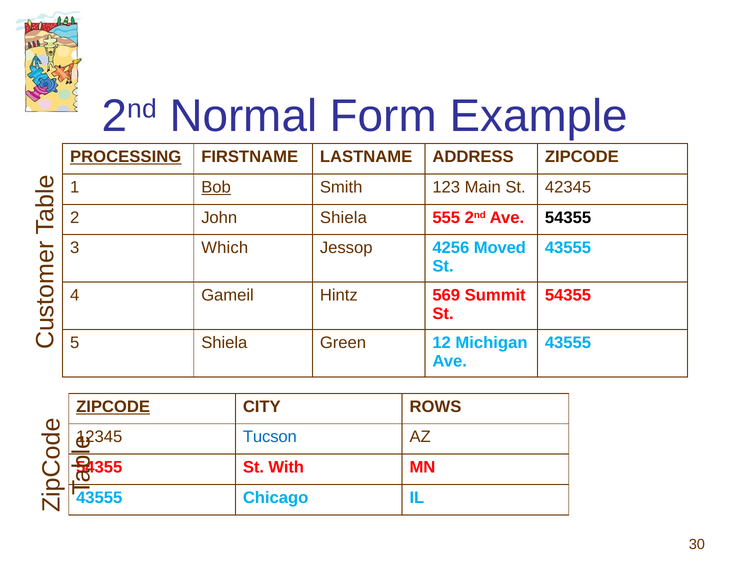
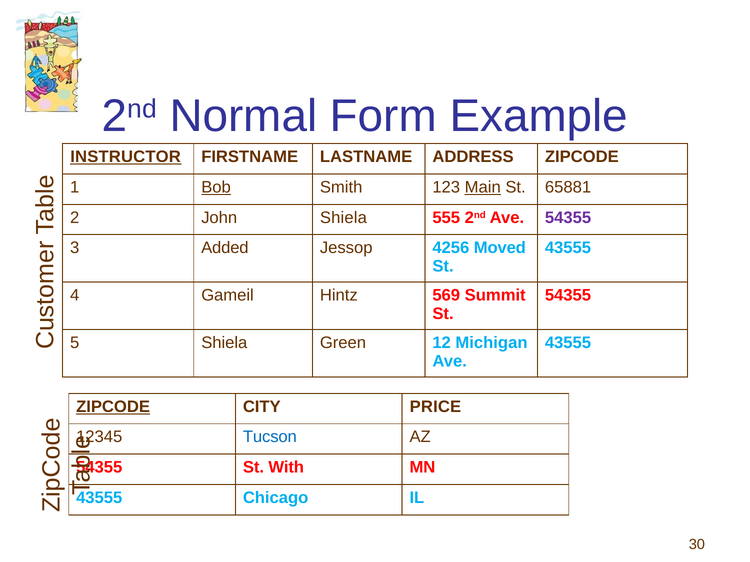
PROCESSING: PROCESSING -> INSTRUCTOR (126, 157)
Main underline: none -> present (483, 187)
42345: 42345 -> 65881 (568, 187)
54355 colour: black -> purple (568, 218)
Which: Which -> Added (225, 248)
ROWS: ROWS -> PRICE (435, 407)
